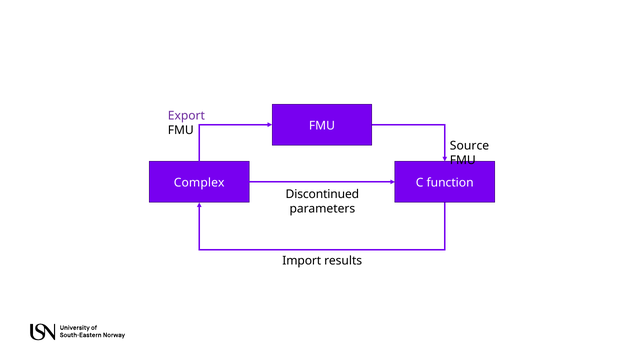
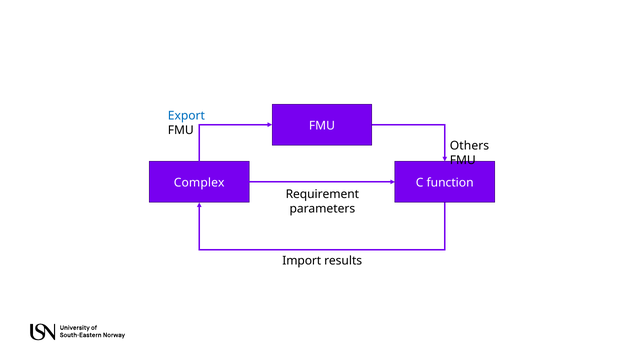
Export colour: purple -> blue (186, 116)
Source: Source -> Others (469, 146)
Discontinued: Discontinued -> Requirement (322, 194)
